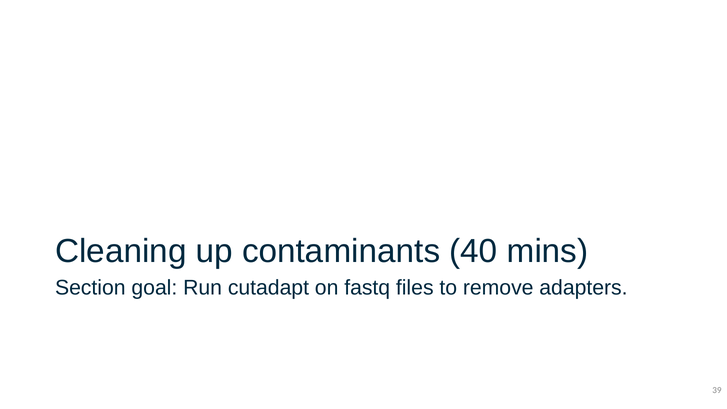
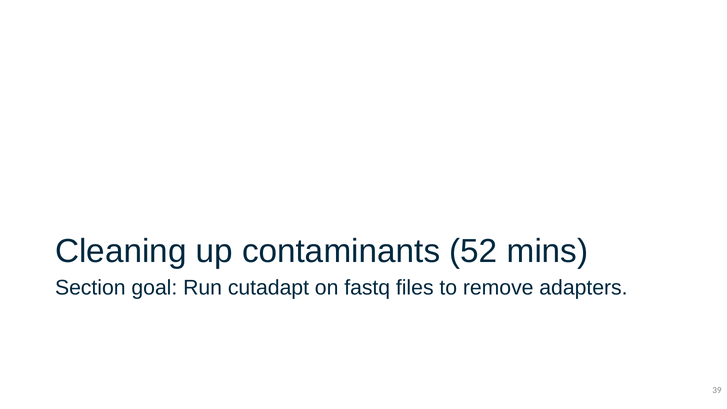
40: 40 -> 52 (473, 251)
